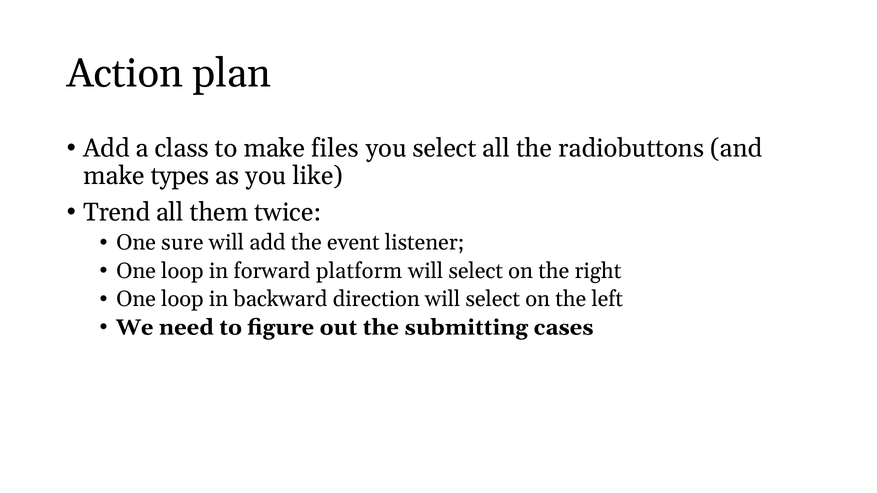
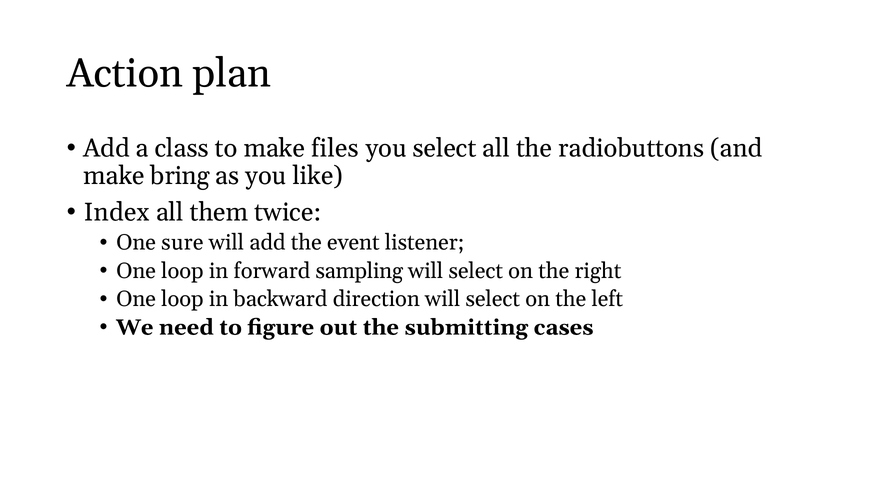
types: types -> bring (180, 176)
Trend: Trend -> Index (117, 213)
platform: platform -> sampling (359, 271)
